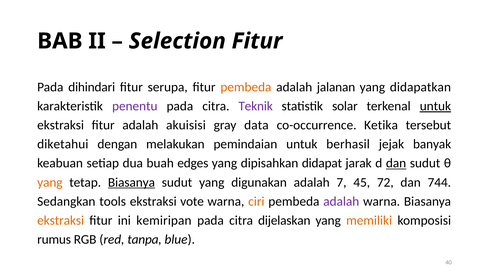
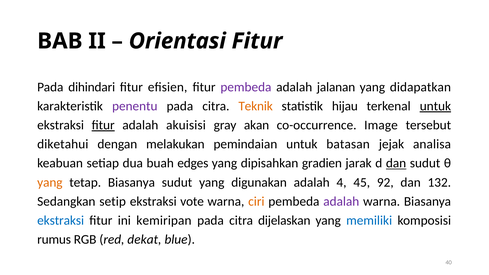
Selection: Selection -> Orientasi (177, 41)
serupa: serupa -> eﬁsien (168, 87)
pembeda colour: orange -> purple (246, 87)
Teknik colour: purple -> orange (256, 106)
solar: solar -> hijau (345, 106)
ﬁtur underline: none -> present (103, 125)
data: data -> akan (257, 125)
Ketika: Ketika -> Image (381, 125)
berhasil: berhasil -> batasan (348, 144)
banyak: banyak -> analisa (432, 144)
didapat: didapat -> gradien (322, 163)
Biasanya underline: present -> none (131, 182)
7: 7 -> 4 (341, 182)
72: 72 -> 92 (385, 182)
744: 744 -> 132 (439, 182)
tools: tools -> setip (113, 201)
ekstraksi colour: orange -> blue (61, 220)
memiliki colour: orange -> blue (369, 220)
tanpa: tanpa -> dekat (144, 240)
